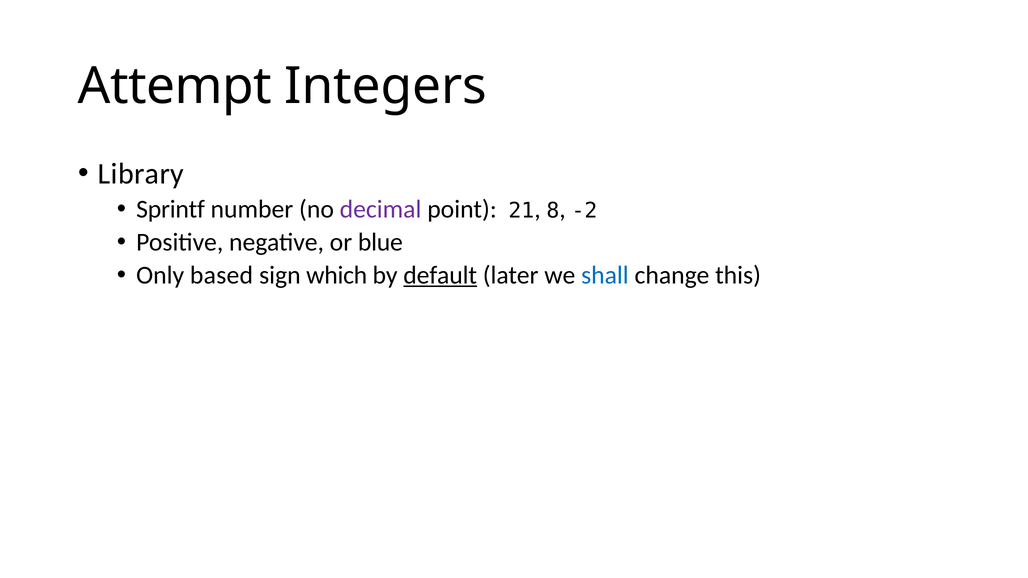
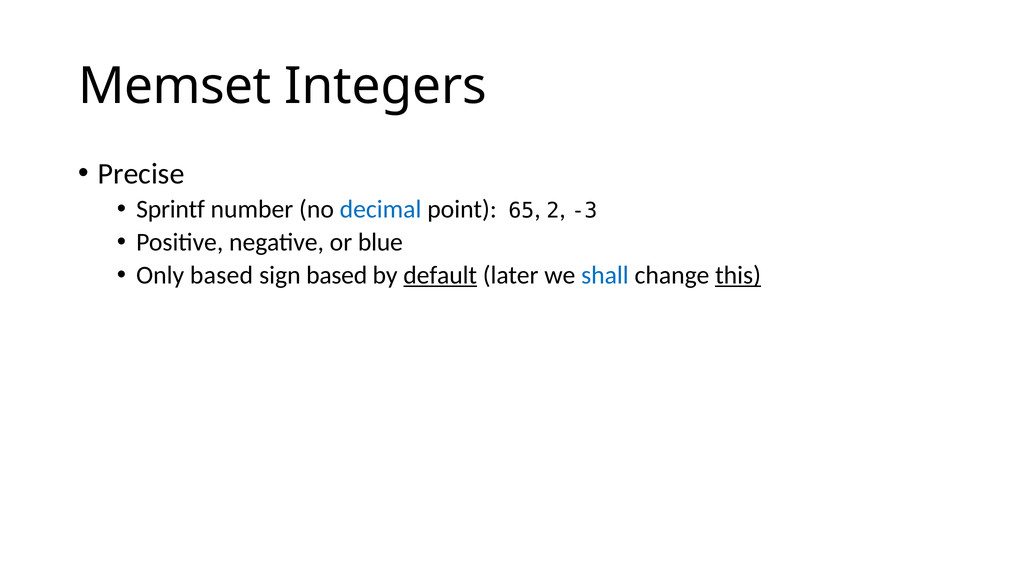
Attempt: Attempt -> Memset (175, 86)
Library: Library -> Precise (141, 174)
decimal colour: purple -> blue (381, 209)
21: 21 -> 65 (521, 211)
8: 8 -> 2 (553, 211)
-2: -2 -> -3 (584, 211)
sign which: which -> based (337, 275)
this underline: none -> present (738, 275)
